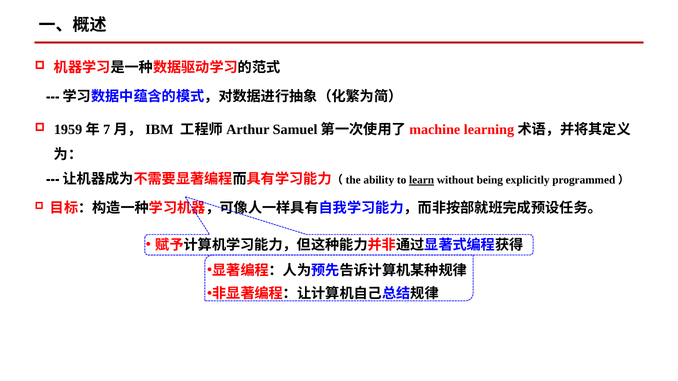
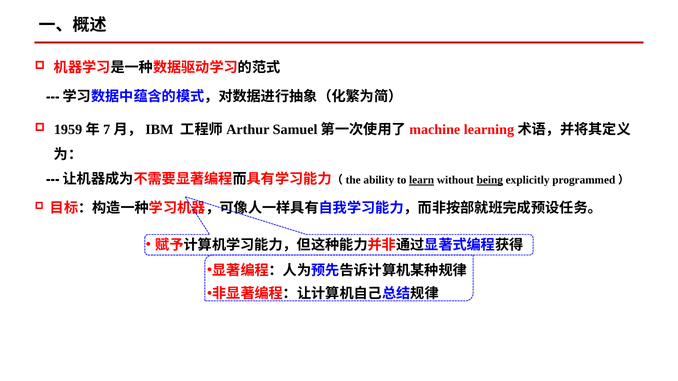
being underline: none -> present (490, 180)
